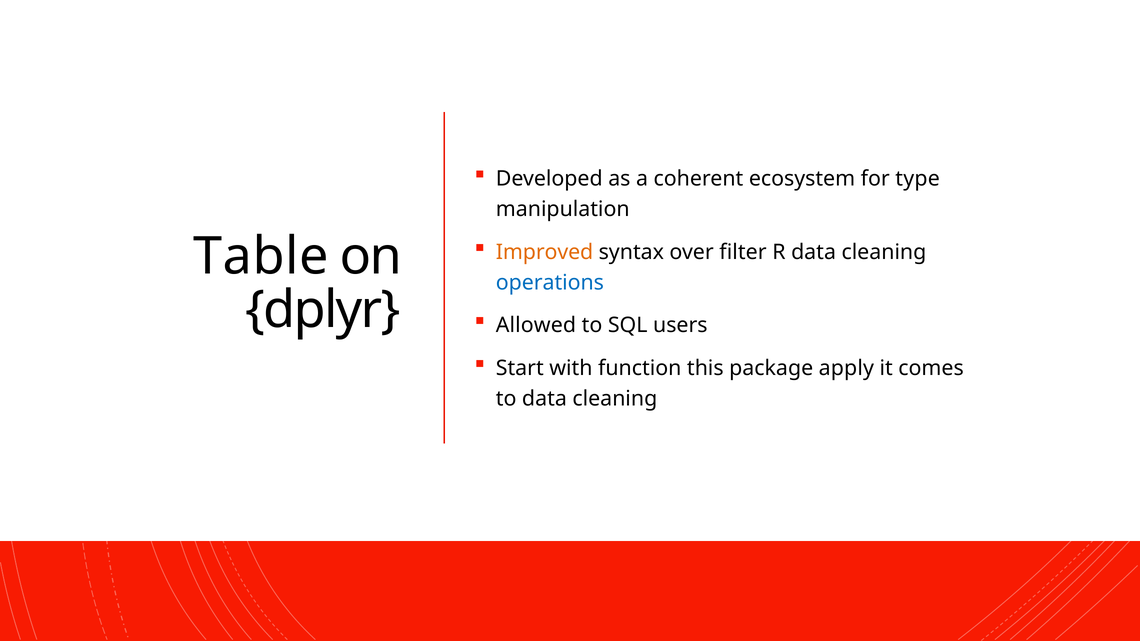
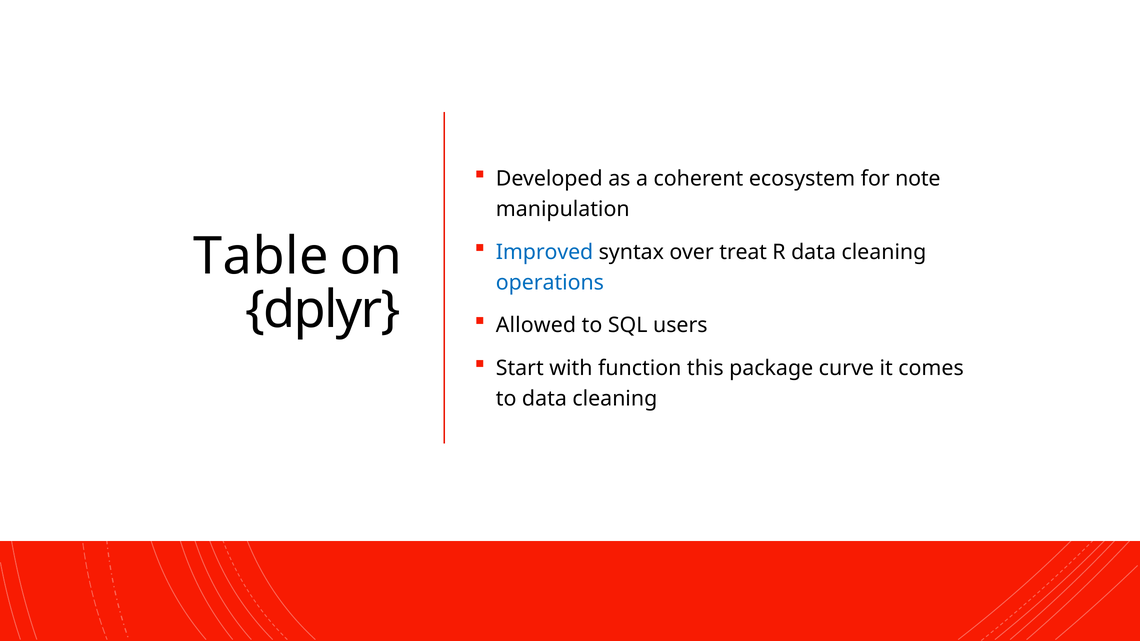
type: type -> note (918, 179)
Improved colour: orange -> blue (545, 252)
filter: filter -> treat (743, 252)
apply: apply -> curve (846, 368)
